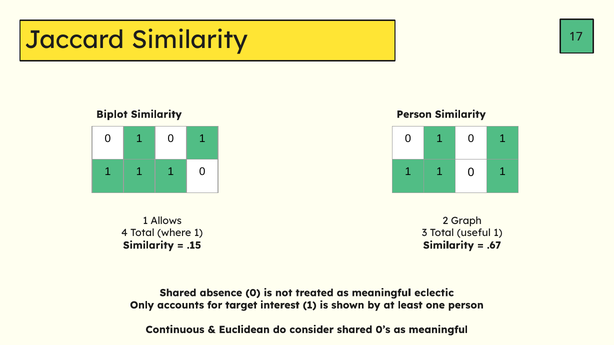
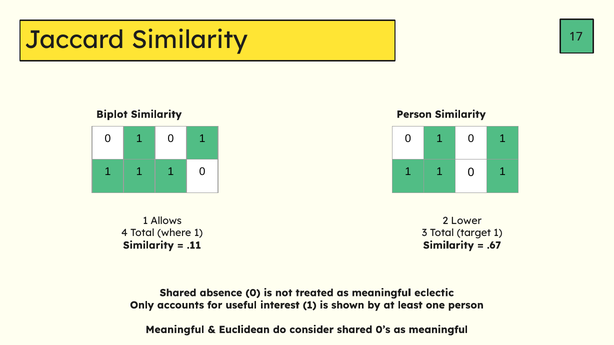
Graph: Graph -> Lower (466, 221)
useful: useful -> target (474, 233)
.15: .15 -> .11 (194, 246)
target: target -> useful (241, 305)
Continuous: Continuous -> Meaningful (175, 330)
